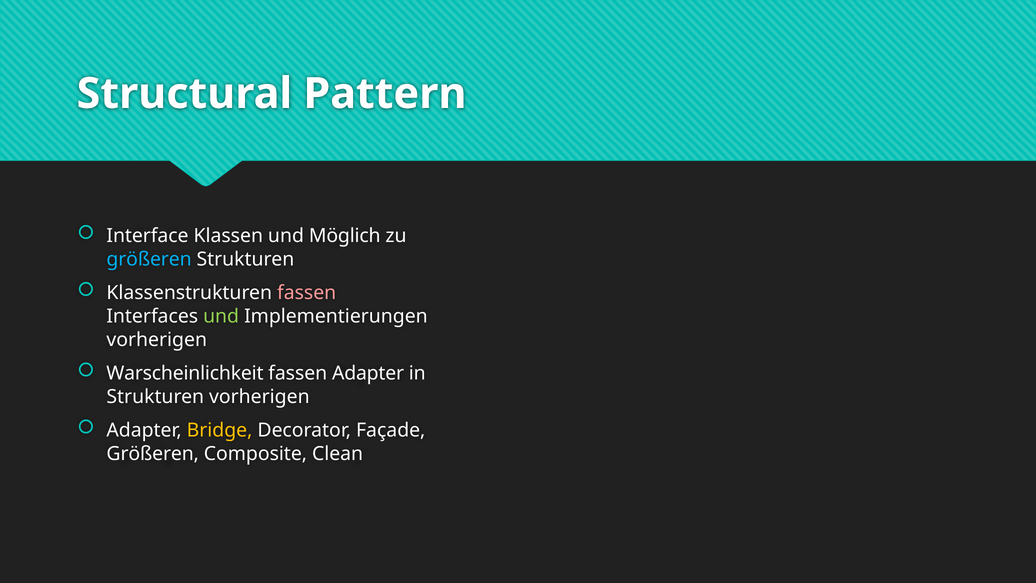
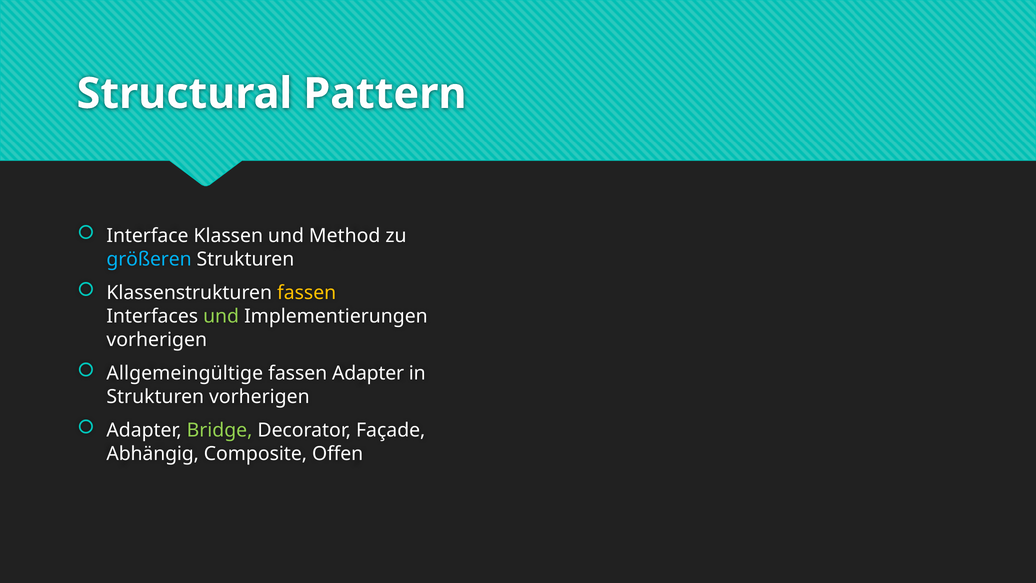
Möglich: Möglich -> Method (345, 236)
fassen colour: pink -> yellow (307, 293)
Warscheinlichkeit: Warscheinlichkeit -> Allgemeingültige (185, 373)
Bridge colour: yellow -> light green (220, 430)
Größeren: Größeren -> Abhängig (153, 453)
Clean: Clean -> Offen (338, 453)
